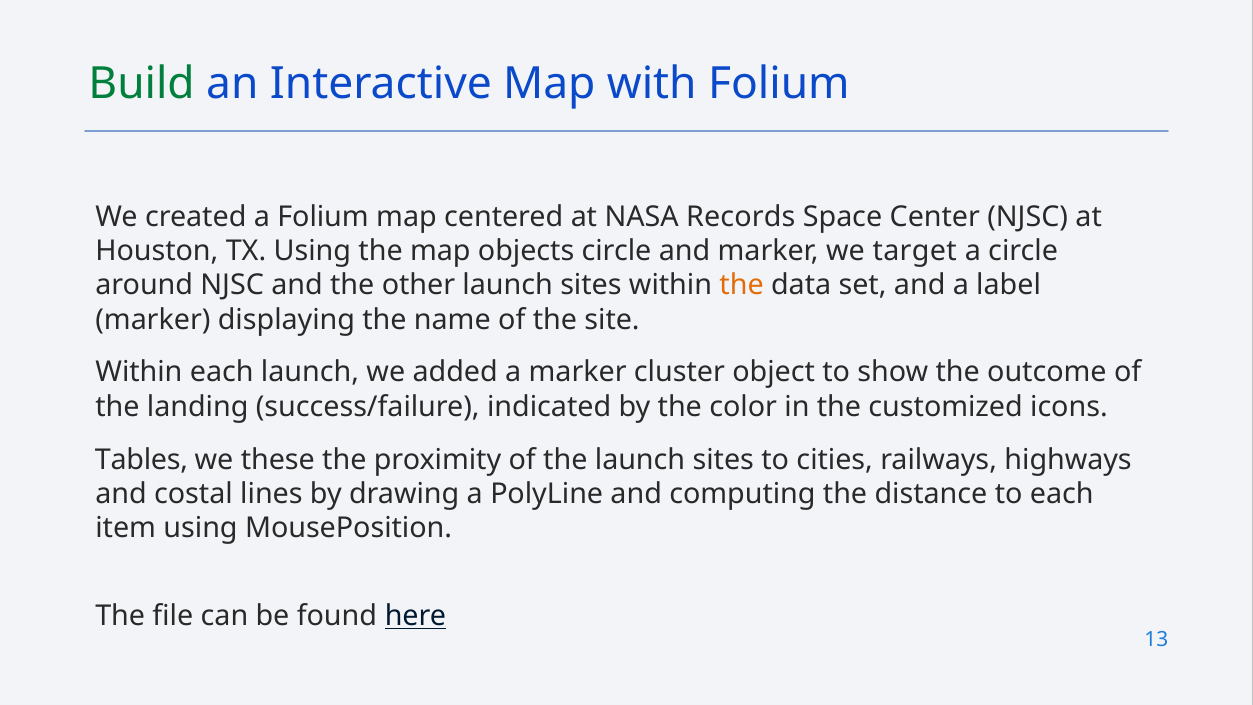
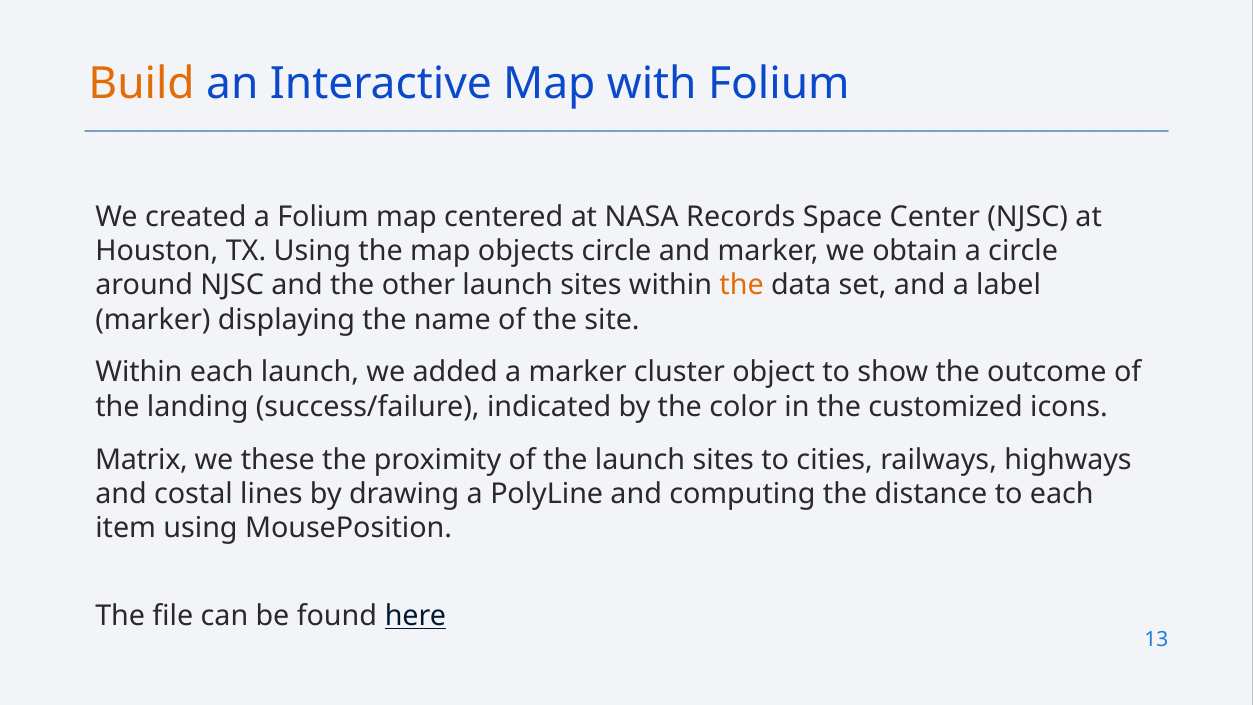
Build colour: green -> orange (142, 84)
target: target -> obtain (915, 251)
Tables: Tables -> Matrix (141, 460)
